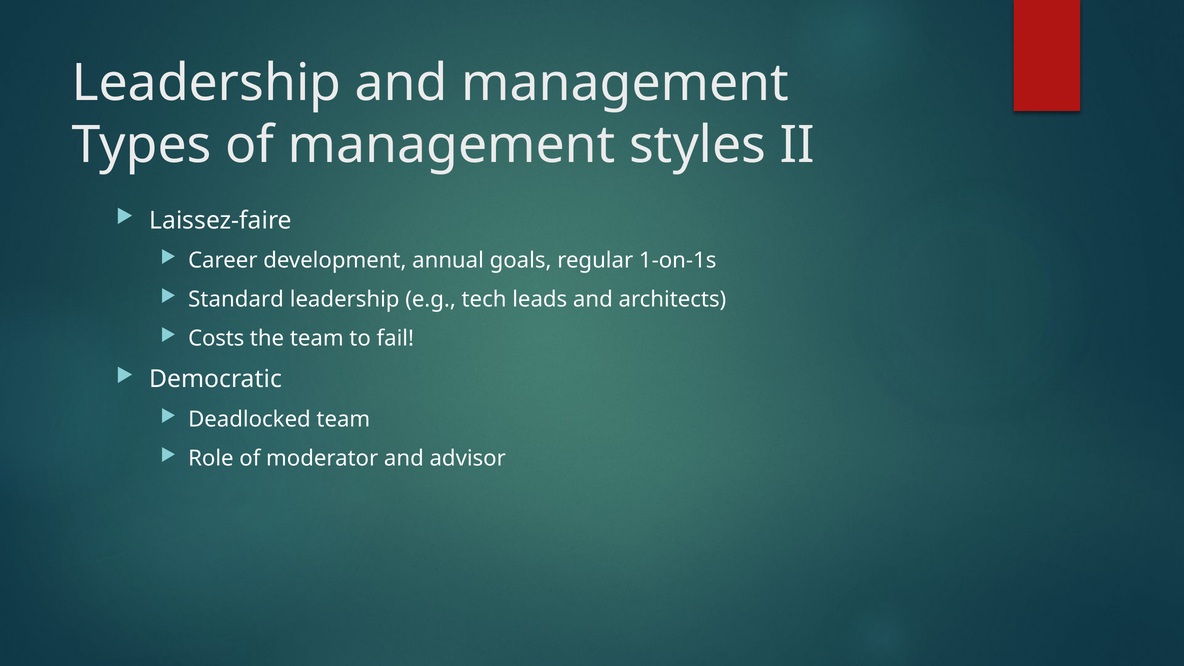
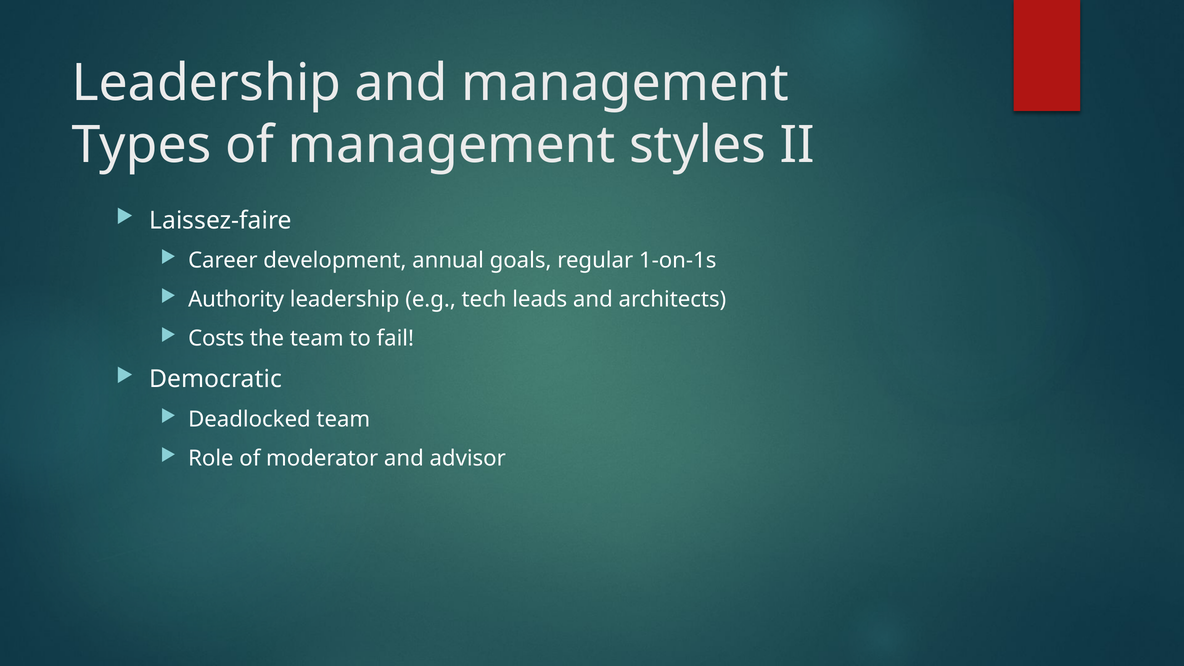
Standard: Standard -> Authority (236, 300)
